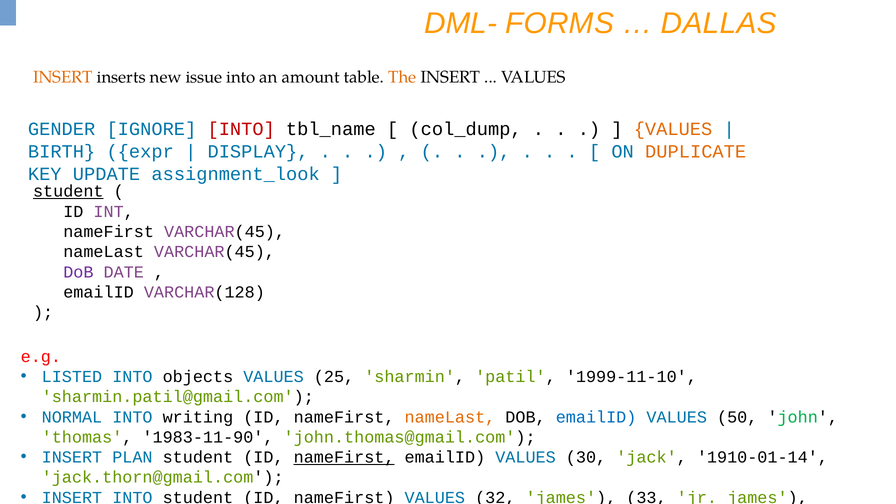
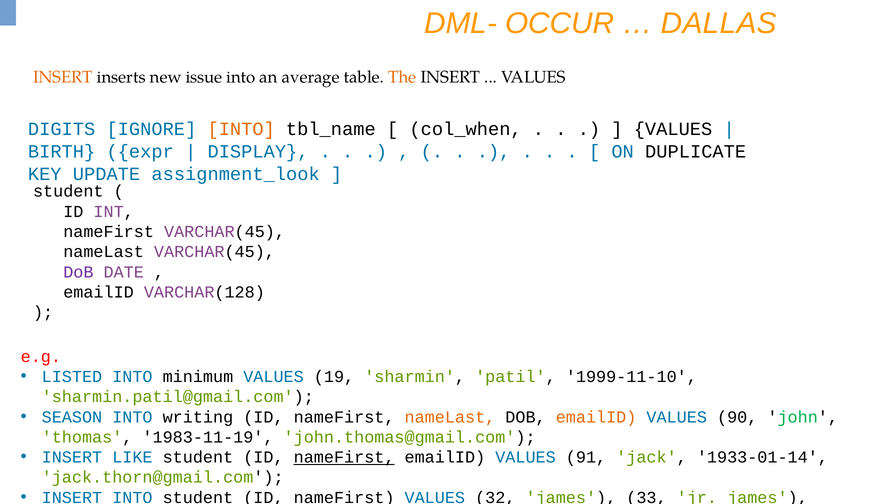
FORMS: FORMS -> OCCUR (560, 23)
amount: amount -> average (311, 77)
GENDER: GENDER -> DIGITS (62, 129)
INTO colour: red -> orange (241, 129)
col_dump: col_dump -> col_when (466, 129)
VALUES colour: orange -> black (673, 129)
DUPLICATE colour: orange -> black (696, 152)
student underline: present -> none (68, 191)
objects: objects -> minimum (198, 377)
25: 25 -> 19 (334, 377)
NORMAL: NORMAL -> SEASON (72, 417)
emailID colour: blue -> orange (596, 417)
50: 50 -> 90 (737, 417)
1983-11-90: 1983-11-90 -> 1983-11-19 (208, 437)
PLAN: PLAN -> LIKE (132, 457)
30: 30 -> 91 (586, 457)
1910-01-14: 1910-01-14 -> 1933-01-14 (762, 457)
